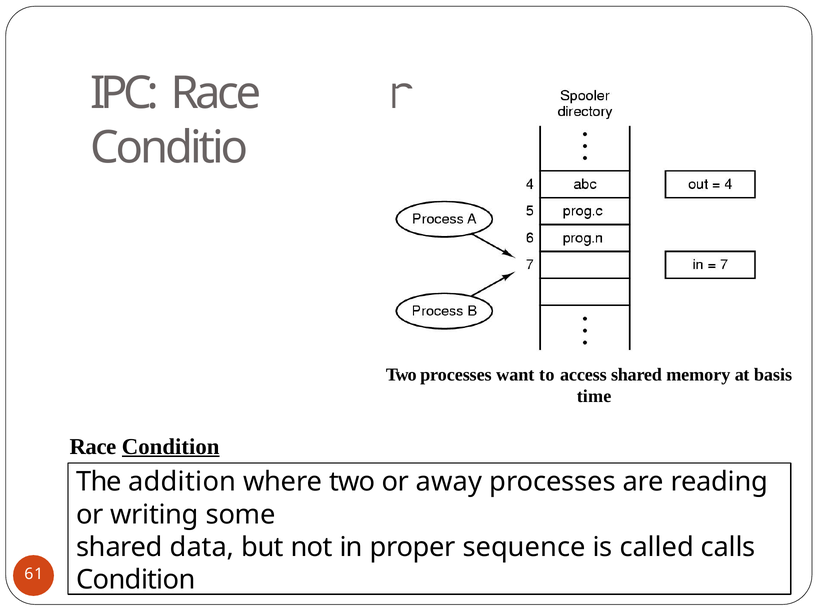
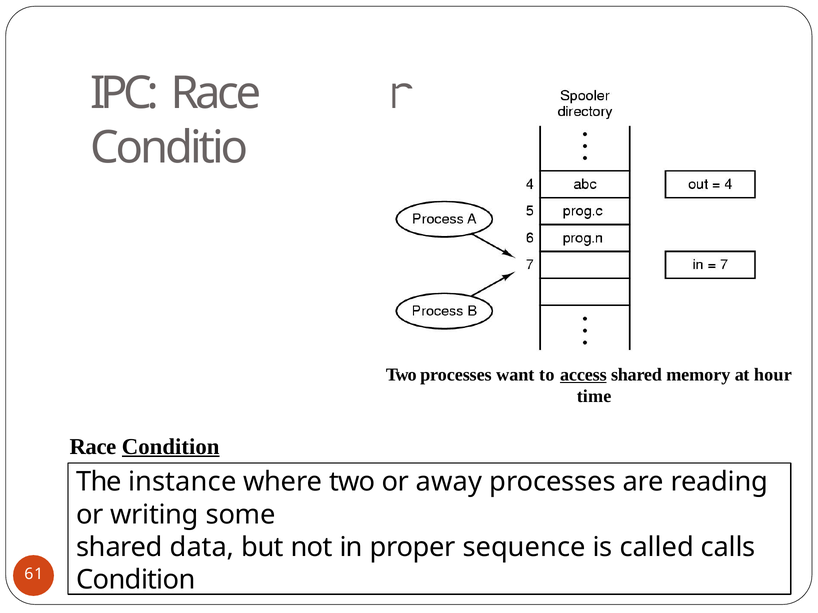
access underline: none -> present (583, 375)
basis: basis -> hour (773, 375)
addition: addition -> instance (182, 482)
